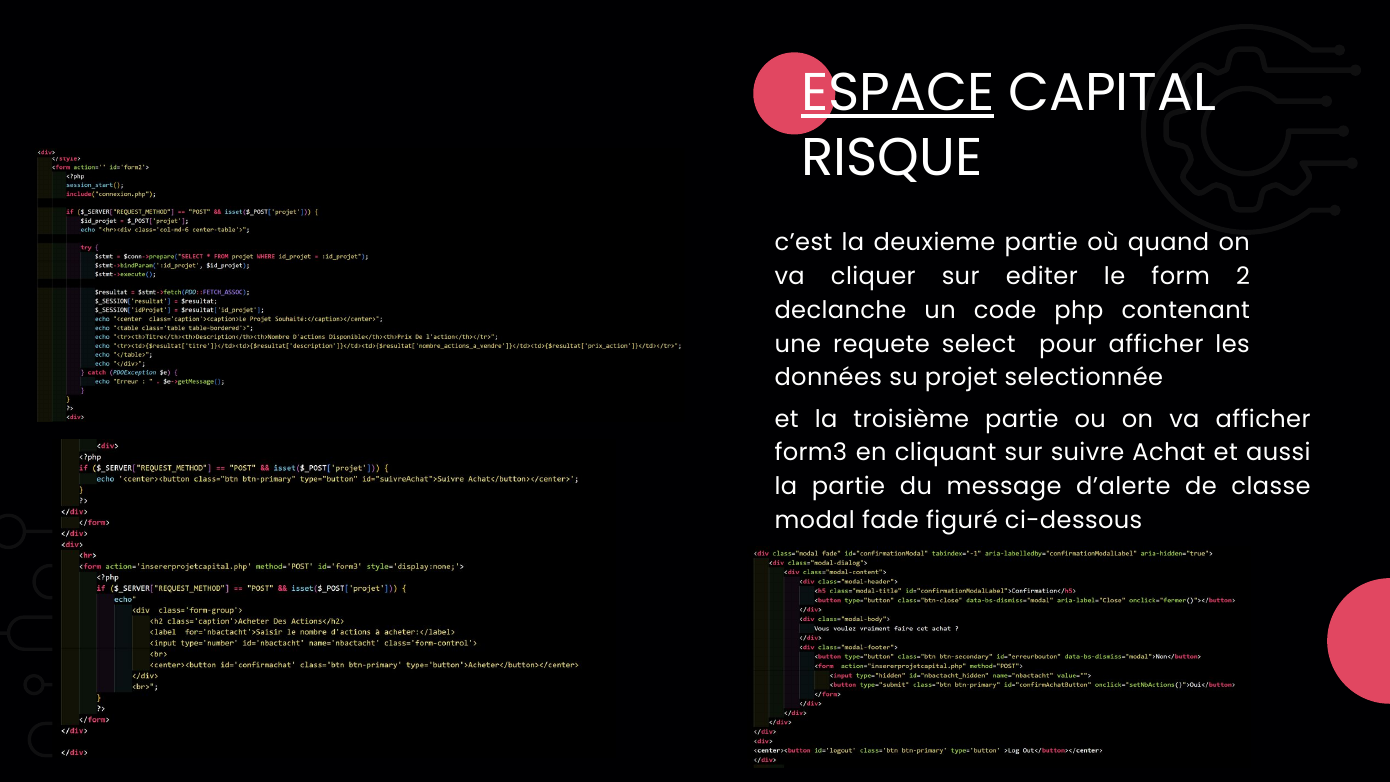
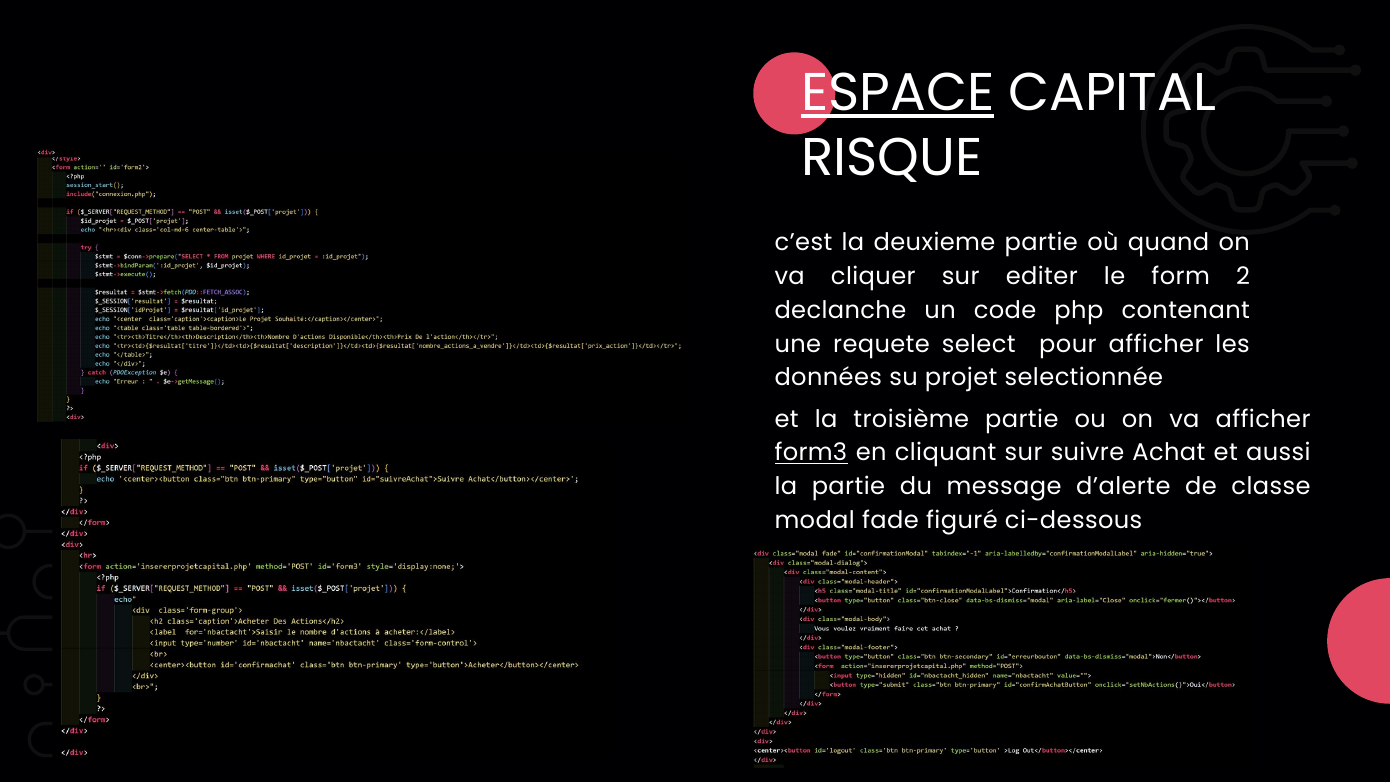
form3 underline: none -> present (811, 453)
